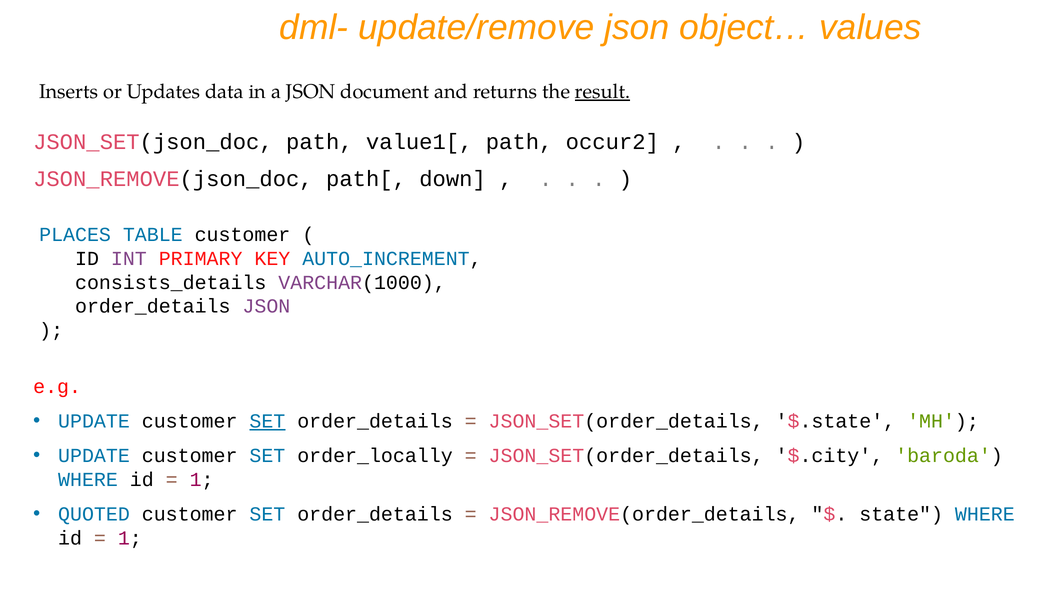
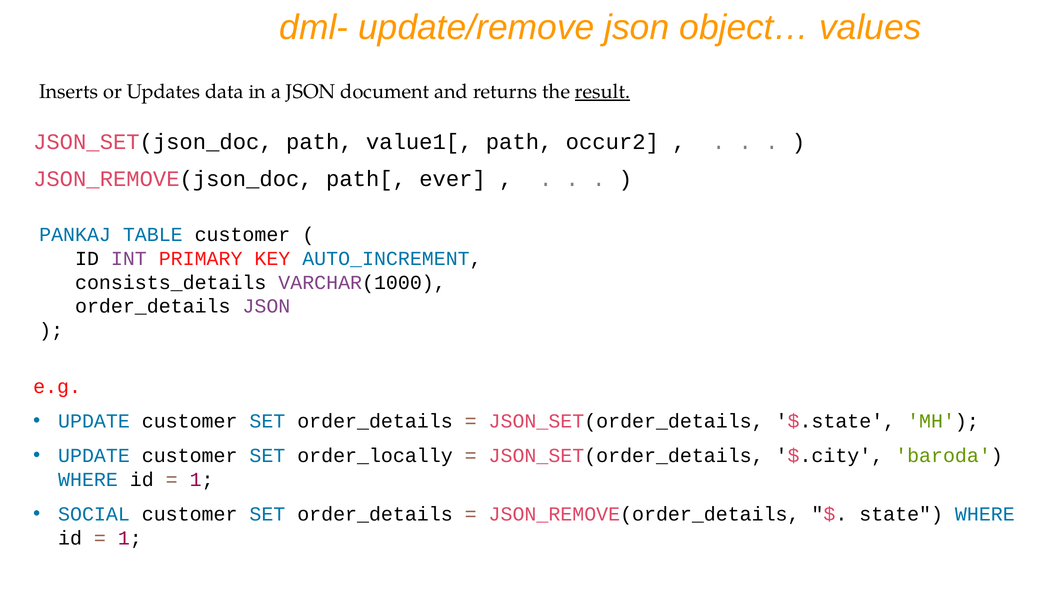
down: down -> ever (453, 179)
PLACES: PLACES -> PANKAJ (75, 235)
SET underline: present -> none (267, 421)
QUOTED: QUOTED -> SOCIAL (94, 514)
